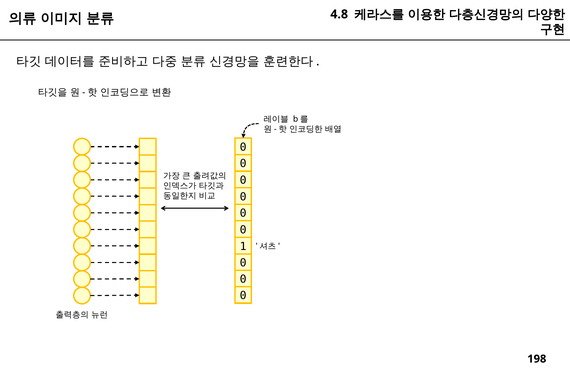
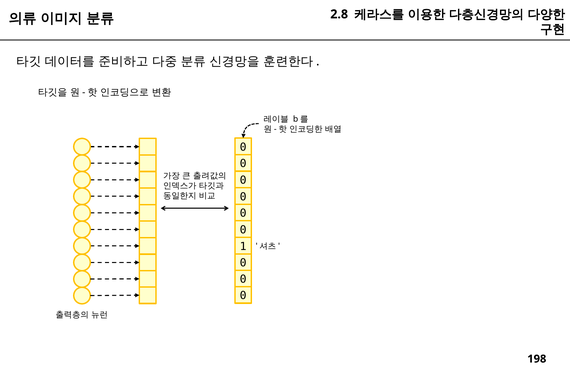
4.8: 4.8 -> 2.8 (339, 14)
